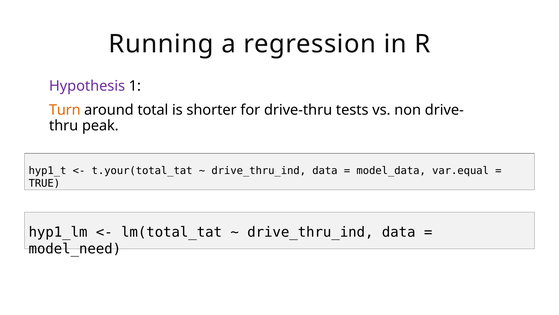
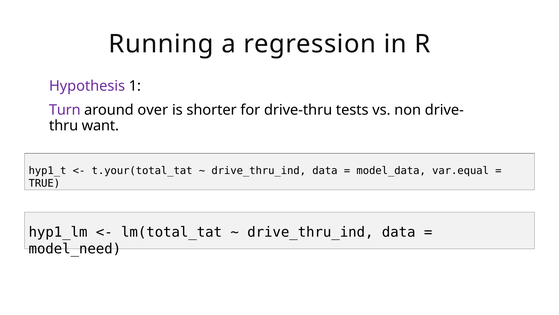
Turn colour: orange -> purple (65, 110)
total: total -> over (153, 110)
peak: peak -> want (100, 125)
